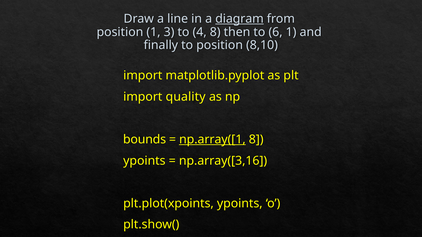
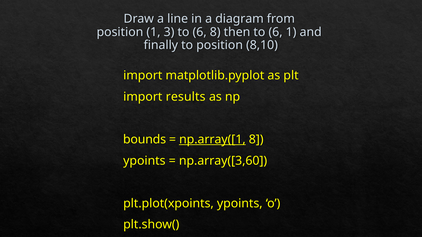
diagram underline: present -> none (239, 19)
3 to 4: 4 -> 6 (200, 32)
quality: quality -> results (186, 97)
np.array([3,16: np.array([3,16 -> np.array([3,60 (223, 161)
